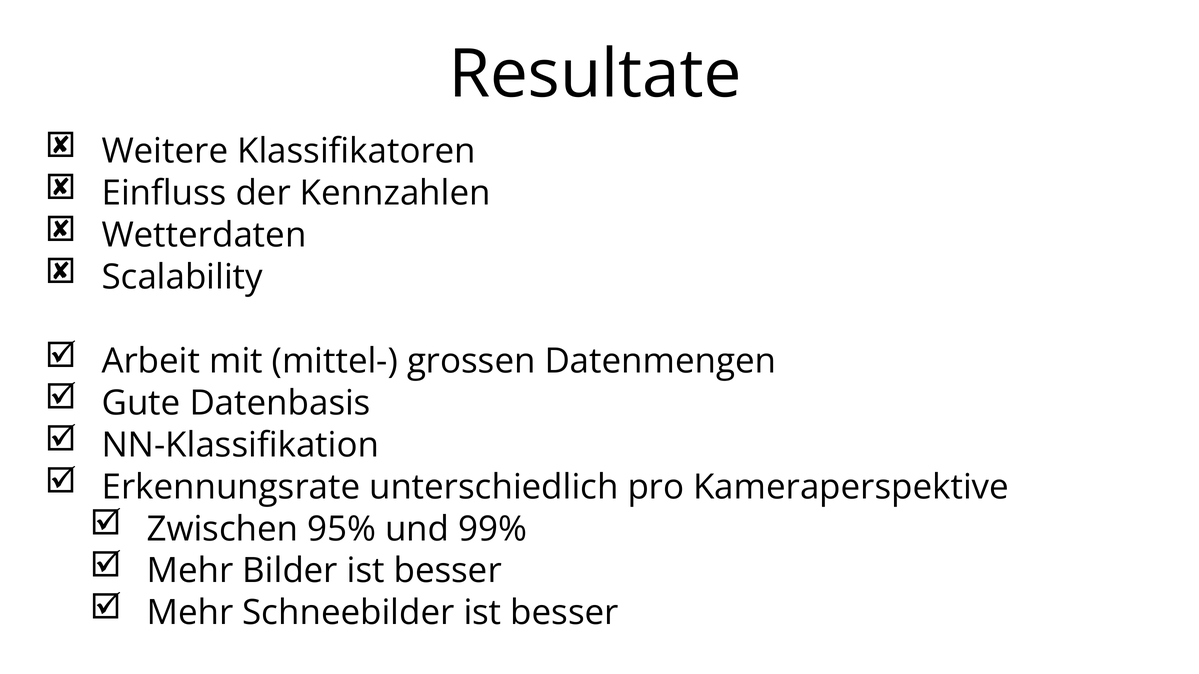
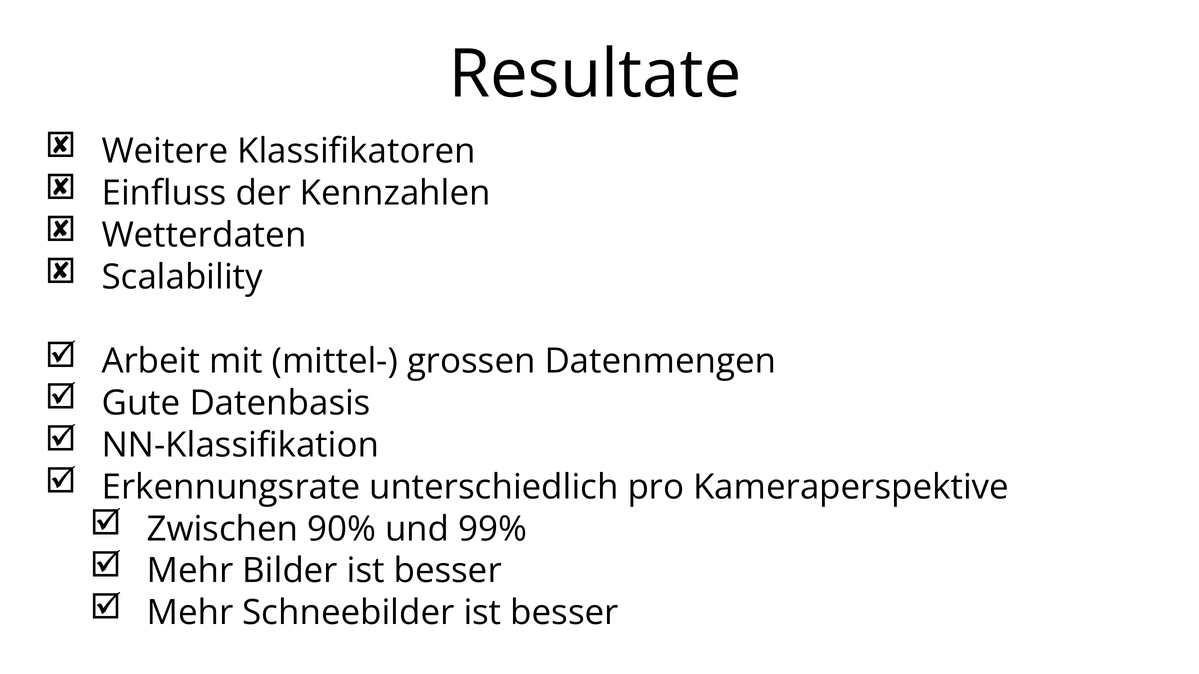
95%: 95% -> 90% (342, 529)
